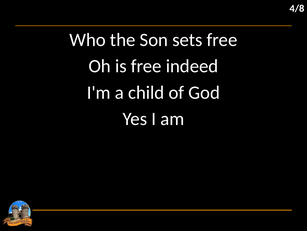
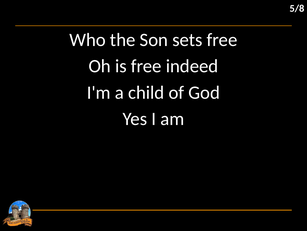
4/8: 4/8 -> 5/8 (297, 8)
